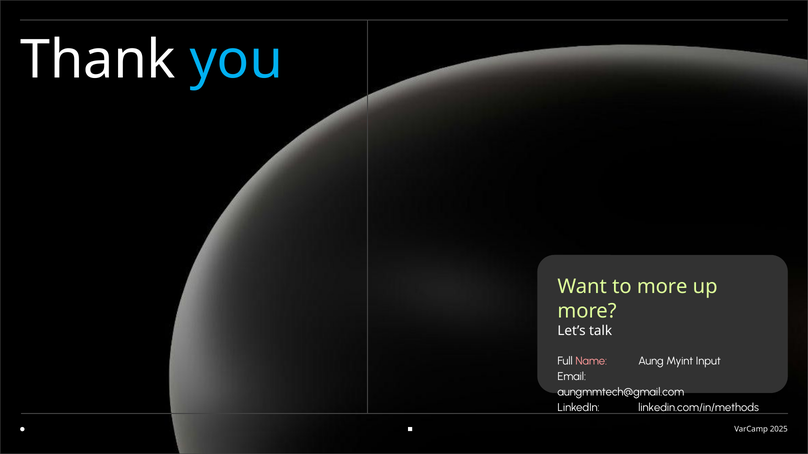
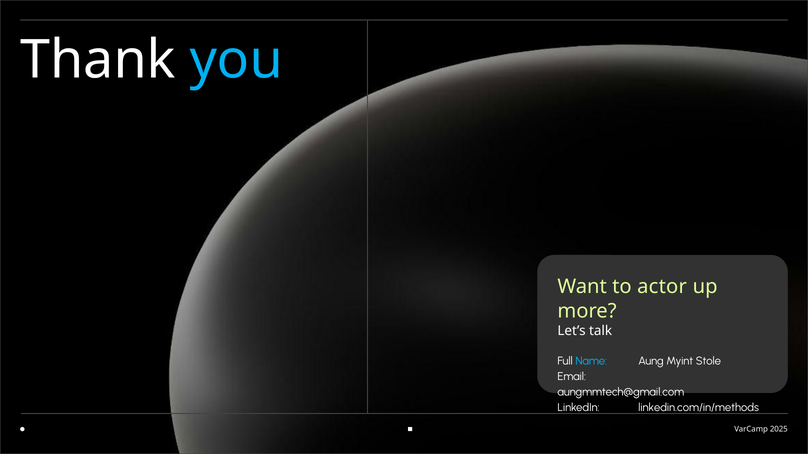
to more: more -> actor (662, 287)
Name colour: pink -> light blue (591, 361)
Input: Input -> Stole (708, 361)
